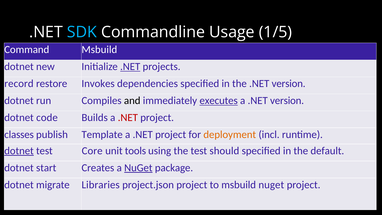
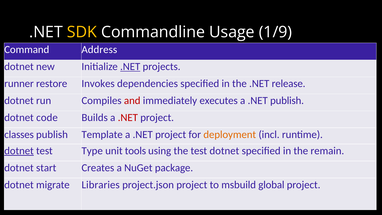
SDK colour: light blue -> yellow (82, 32)
1/5: 1/5 -> 1/9 (275, 32)
Command Msbuild: Msbuild -> Address (99, 50)
record: record -> runner (19, 84)
the .NET version: version -> release (289, 84)
and colour: black -> red (132, 101)
executes underline: present -> none (219, 101)
a .NET version: version -> publish (287, 101)
Core: Core -> Type (92, 151)
test should: should -> dotnet (224, 151)
default: default -> remain (327, 151)
NuGet underline: present -> none (138, 168)
msbuild nuget: nuget -> global (271, 185)
